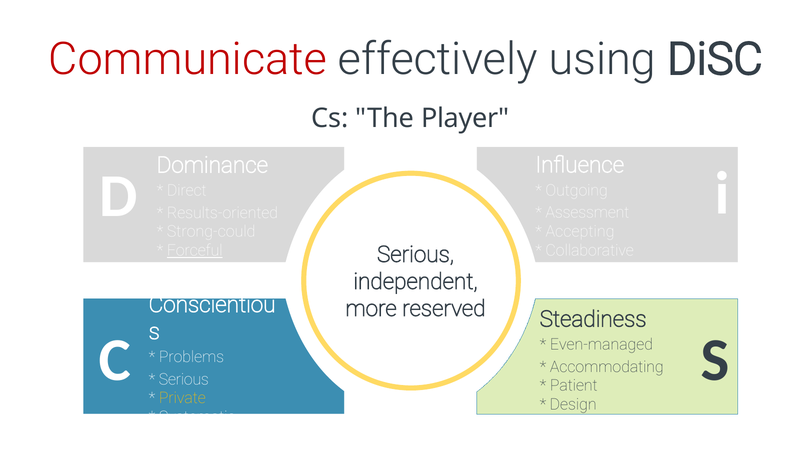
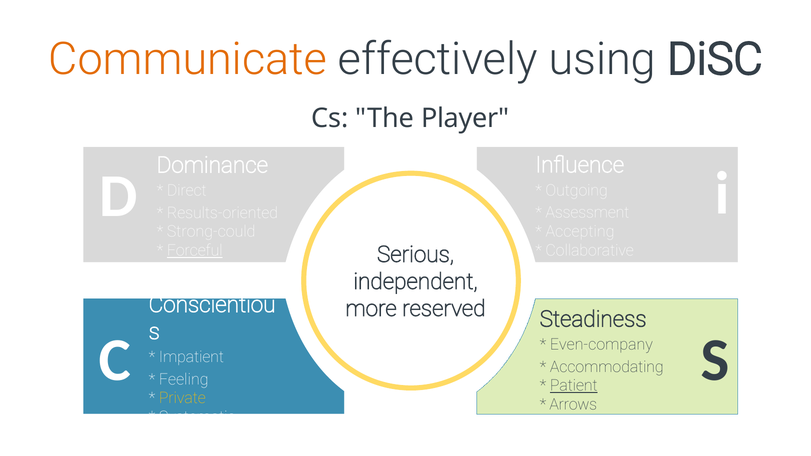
Communicate colour: red -> orange (188, 59)
Even-managed: Even-managed -> Even-company (601, 345)
Problems: Problems -> Impatient (191, 357)
Serious: Serious -> Feeling (184, 380)
Patient underline: none -> present (574, 386)
Design: Design -> Arrows (573, 405)
